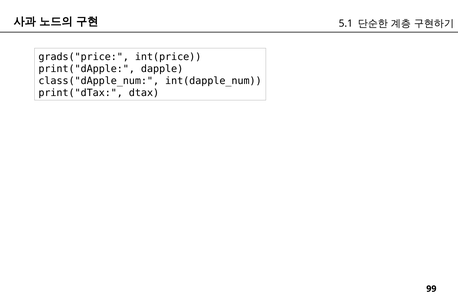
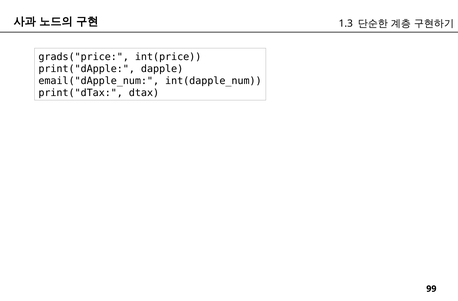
5.1: 5.1 -> 1.3 (346, 23)
class("dApple_num: class("dApple_num -> email("dApple_num (99, 81)
